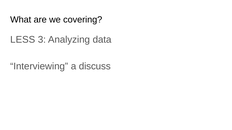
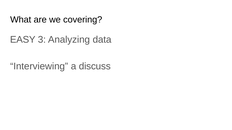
LESS: LESS -> EASY (23, 40)
